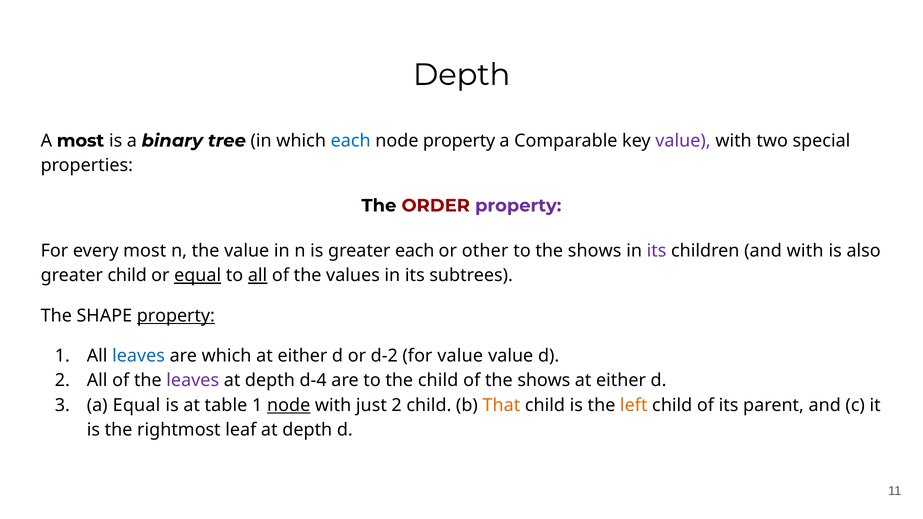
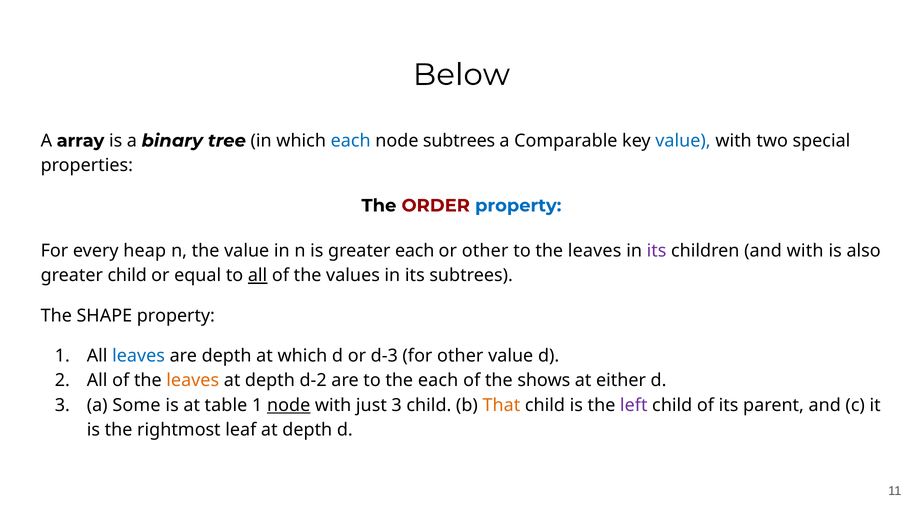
Depth: Depth -> Below (461, 75)
A most: most -> array (80, 141)
node property: property -> subtrees (459, 141)
value colour: purple -> blue (683, 141)
property colour: purple -> blue (518, 206)
every most: most -> heap (145, 251)
to the shows: shows -> leaves (595, 251)
equal underline: present -> none (198, 276)
property underline: present -> none (176, 316)
are which: which -> depth (227, 356)
either: either -> which (302, 356)
d-2: d-2 -> d-3 (384, 356)
for value: value -> other (460, 356)
leaves colour: purple -> orange (193, 381)
d-4: d-4 -> d-2 (313, 381)
the child: child -> each (438, 381)
a Equal: Equal -> Some (136, 405)
just 2: 2 -> 3 (397, 405)
left colour: orange -> purple (634, 405)
